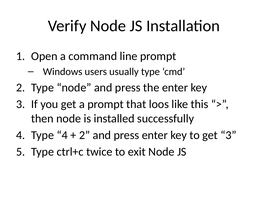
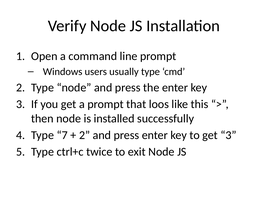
Type 4: 4 -> 7 (62, 135)
